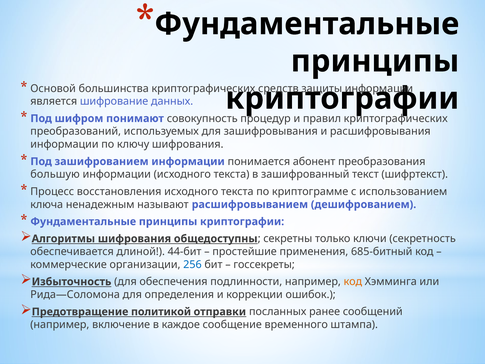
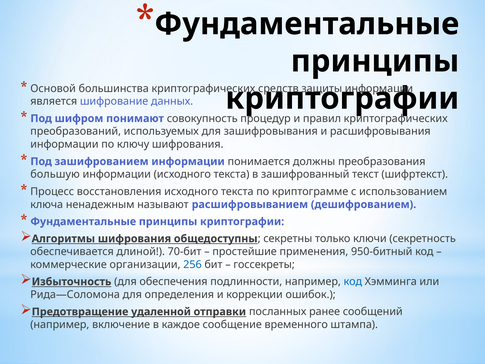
абонент: абонент -> должны (314, 161)
44-бит: 44-бит -> 70-бит (185, 251)
685-битный: 685-битный -> 950-битный (382, 251)
код colour: orange -> blue (353, 282)
политикой: политикой -> удаленной (161, 312)
